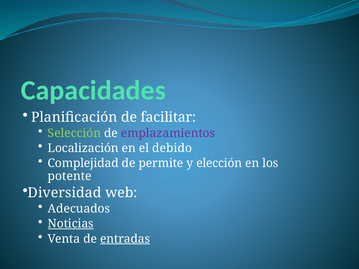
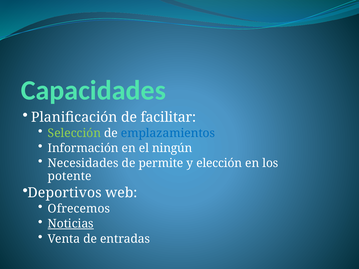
emplazamientos colour: purple -> blue (168, 133)
Localización: Localización -> Información (83, 148)
debido: debido -> ningún (172, 148)
Complejidad: Complejidad -> Necesidades (83, 163)
Diversidad: Diversidad -> Deportivos (65, 193)
Adecuados: Adecuados -> Ofrecemos (79, 209)
entradas underline: present -> none (125, 239)
